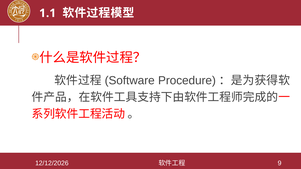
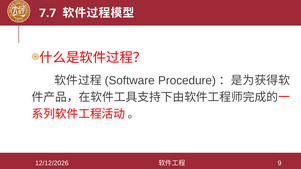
1.1: 1.1 -> 7.7 (48, 13)
